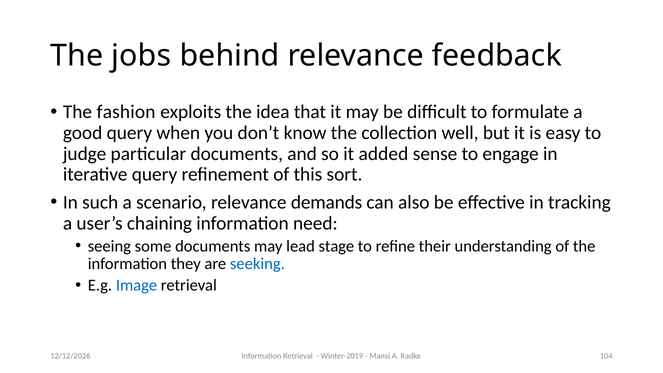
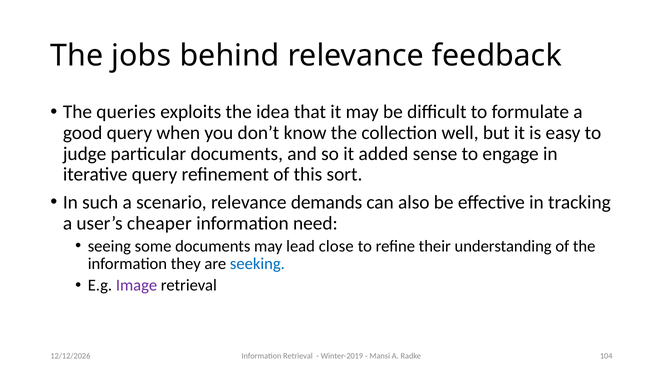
fashion: fashion -> queries (126, 112)
chaining: chaining -> cheaper (159, 223)
stage: stage -> close (336, 246)
Image colour: blue -> purple (137, 285)
